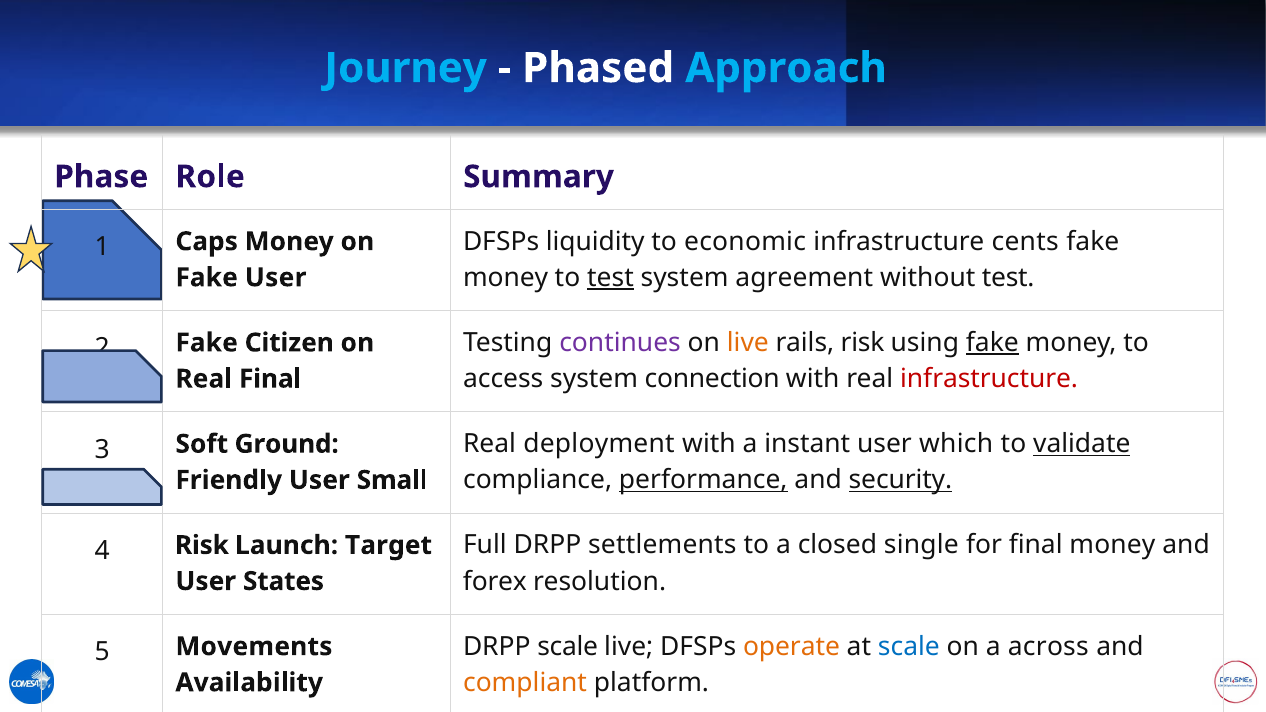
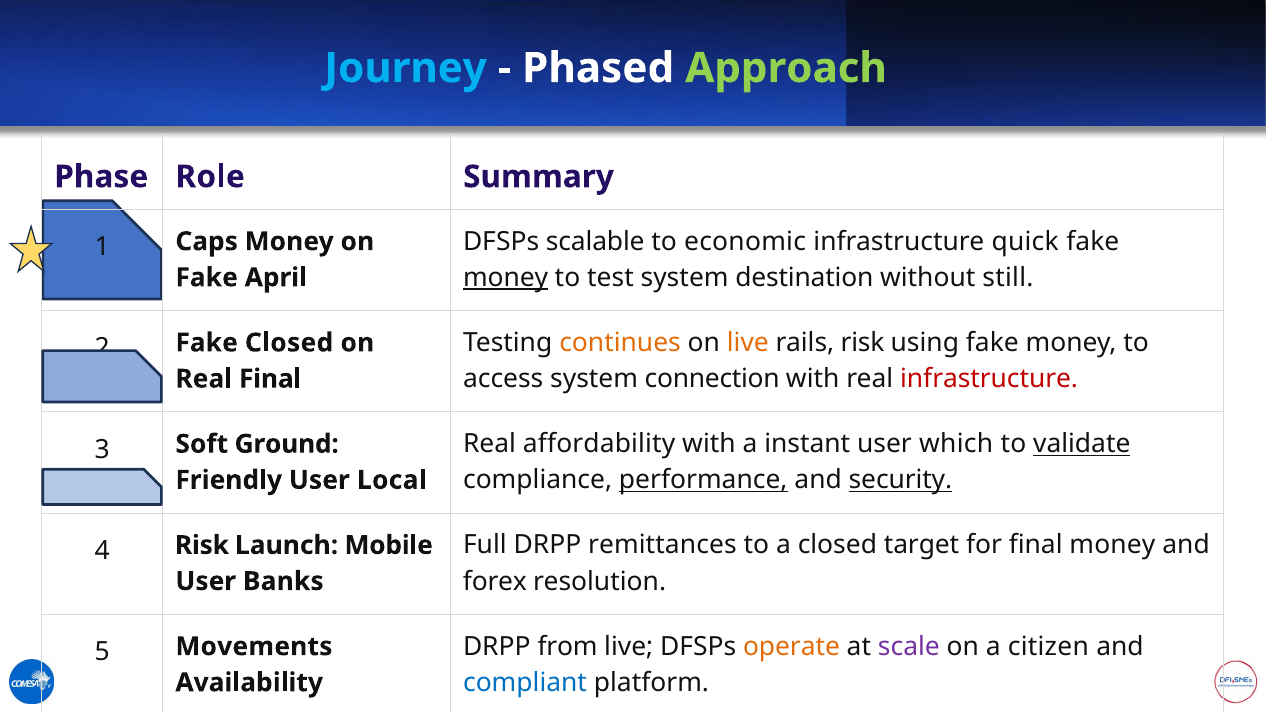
Approach colour: light blue -> light green (786, 68)
liquidity: liquidity -> scalable (595, 242)
cents: cents -> quick (1025, 242)
money underline: none -> present (506, 278)
test underline: present -> none (611, 278)
agreement: agreement -> destination (804, 278)
without test: test -> still (1008, 278)
Fake User: User -> April (276, 278)
continues colour: purple -> orange (620, 343)
fake underline: present -> none (992, 343)
Fake Citizen: Citizen -> Closed (289, 343)
deployment: deployment -> affordability (599, 444)
Small: Small -> Local (392, 480)
settlements: settlements -> remittances (662, 545)
single: single -> target (922, 545)
Target: Target -> Mobile (389, 545)
States: States -> Banks (283, 581)
DRPP scale: scale -> from (568, 647)
scale colour: blue -> purple (909, 647)
across: across -> citizen (1048, 647)
compliant colour: orange -> blue (525, 683)
